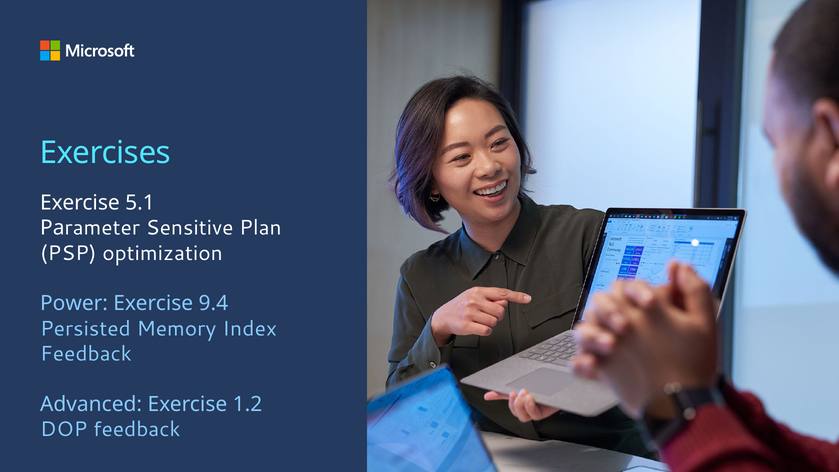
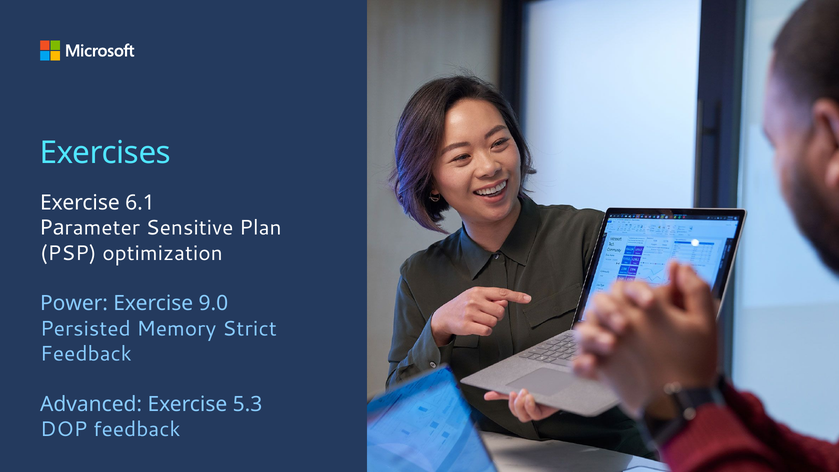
5.1: 5.1 -> 6.1 (140, 203)
9.4: 9.4 -> 9.0 (213, 304)
Index: Index -> Strict (250, 329)
1.2: 1.2 -> 5.3 (248, 404)
